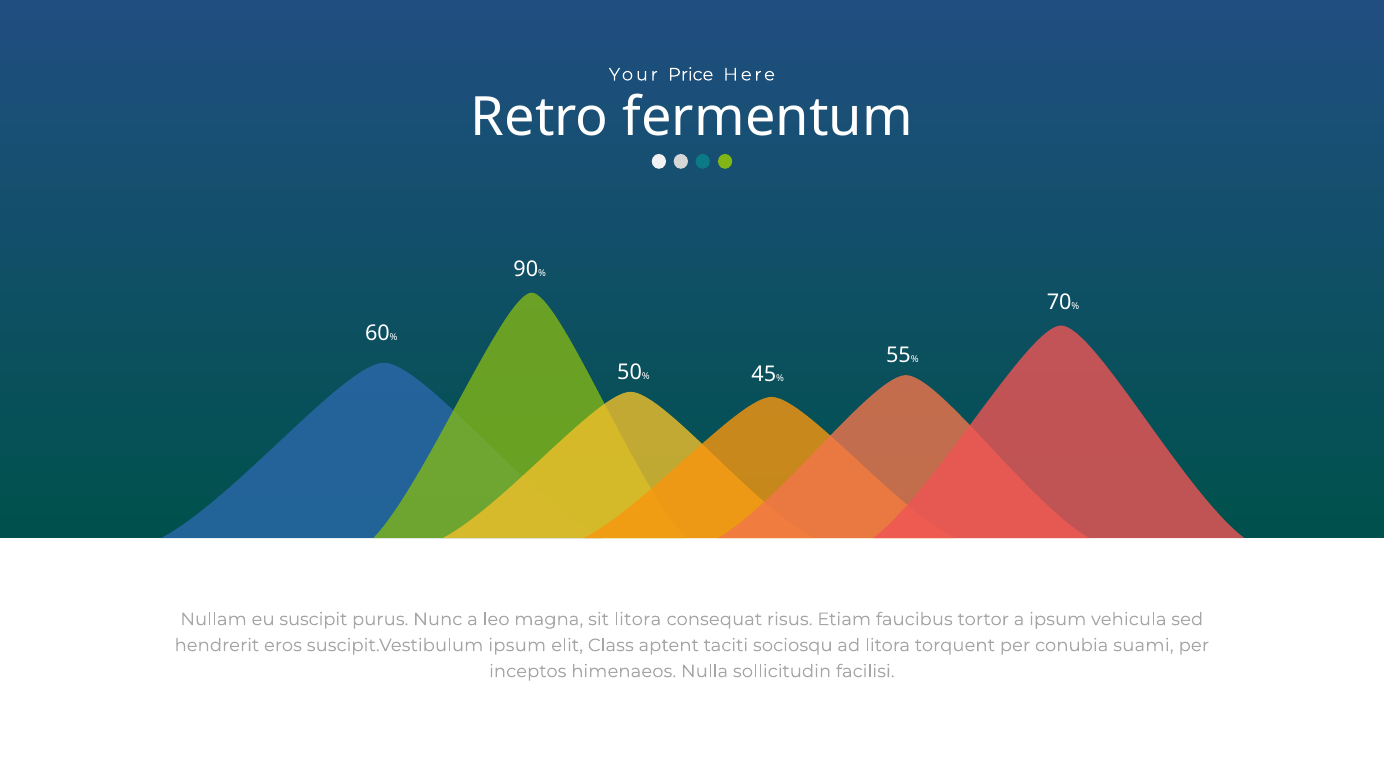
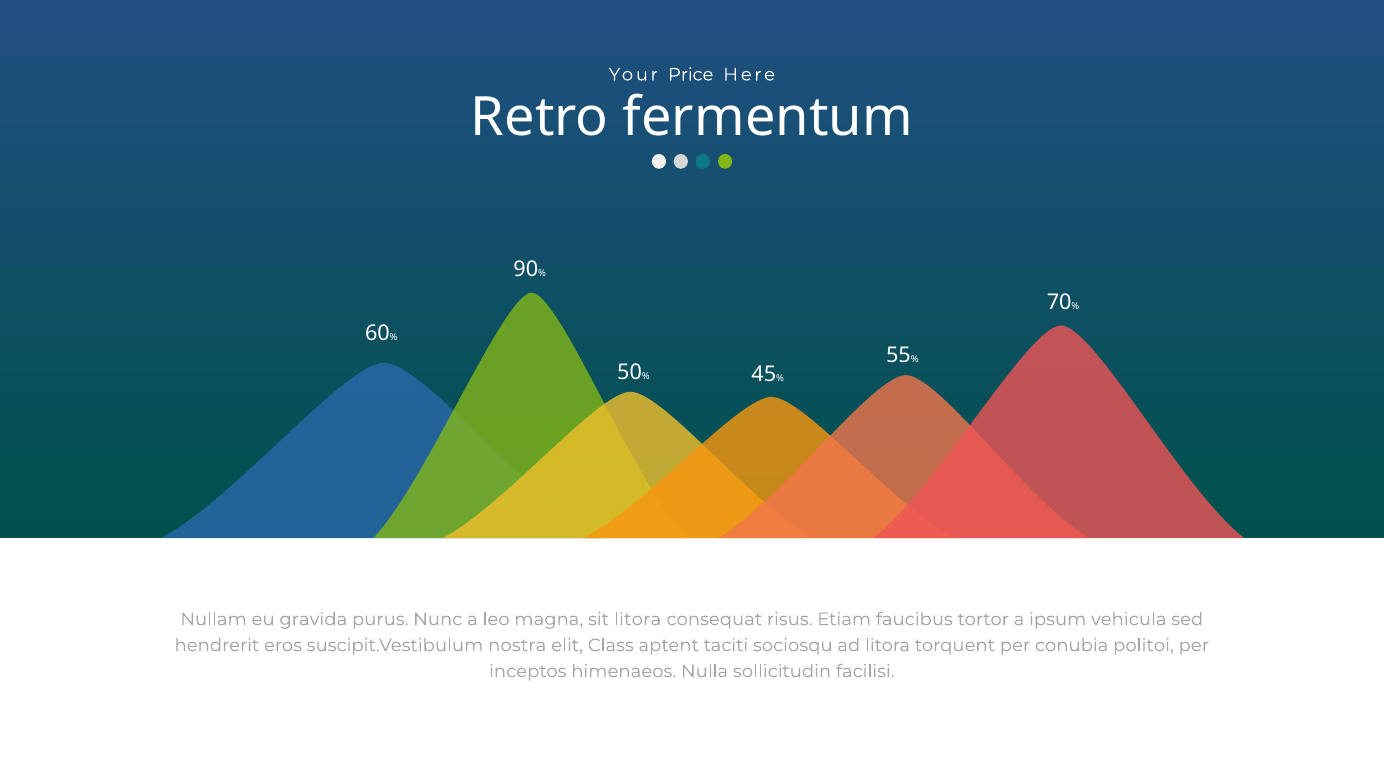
suscipit: suscipit -> gravida (313, 619)
suscipit.Vestibulum ipsum: ipsum -> nostra (517, 645)
suami: suami -> politoi (1143, 645)
